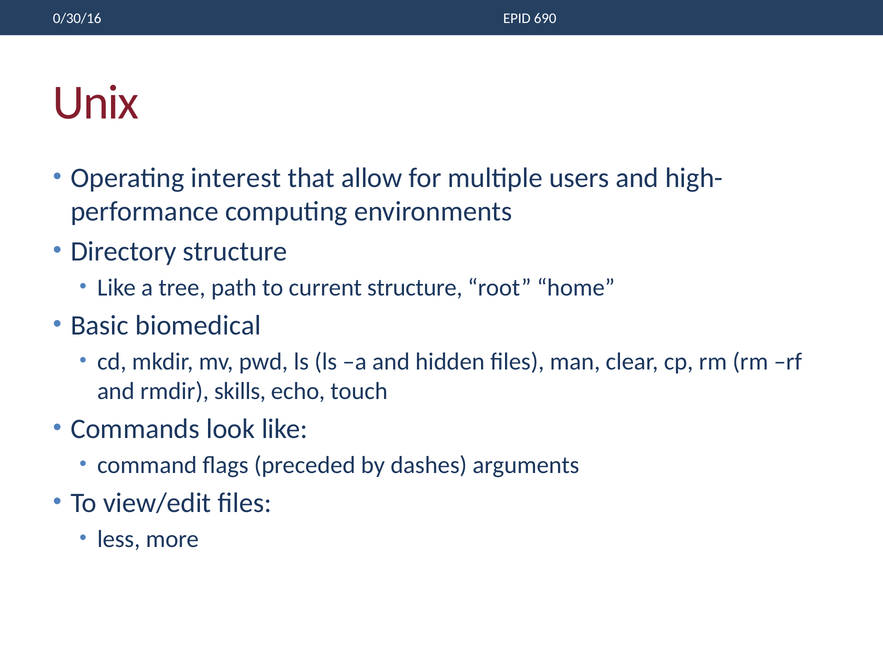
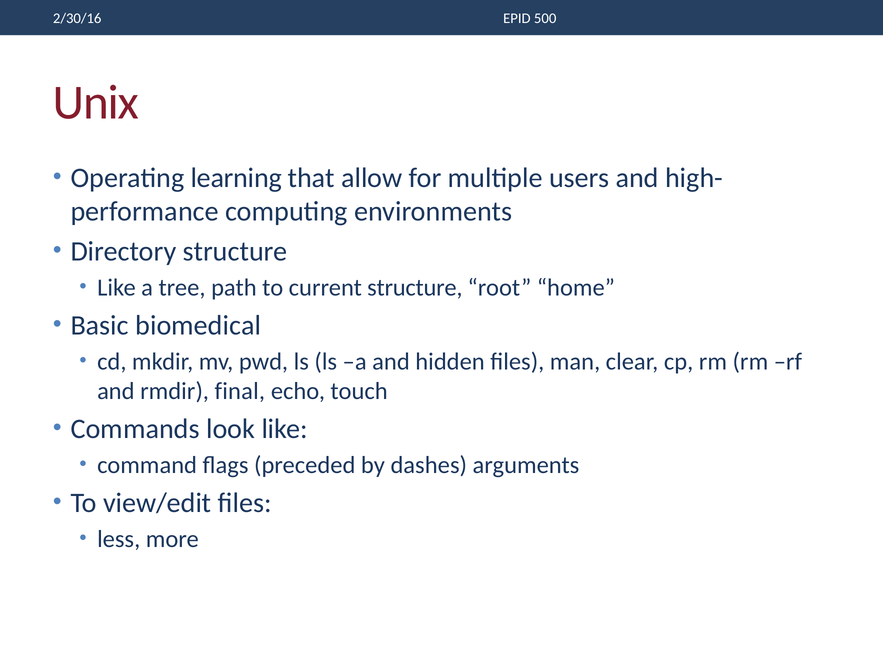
690: 690 -> 500 (545, 19)
0/30/16: 0/30/16 -> 2/30/16 (77, 19)
interest: interest -> learning (236, 178)
skills: skills -> final (240, 391)
